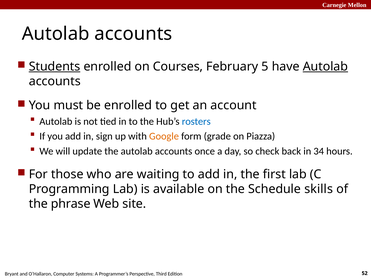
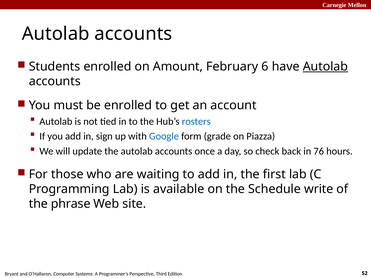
Students underline: present -> none (55, 67)
Courses: Courses -> Amount (178, 67)
5: 5 -> 6 (265, 67)
Google colour: orange -> blue (164, 136)
34: 34 -> 76 (319, 151)
skills: skills -> write (319, 189)
